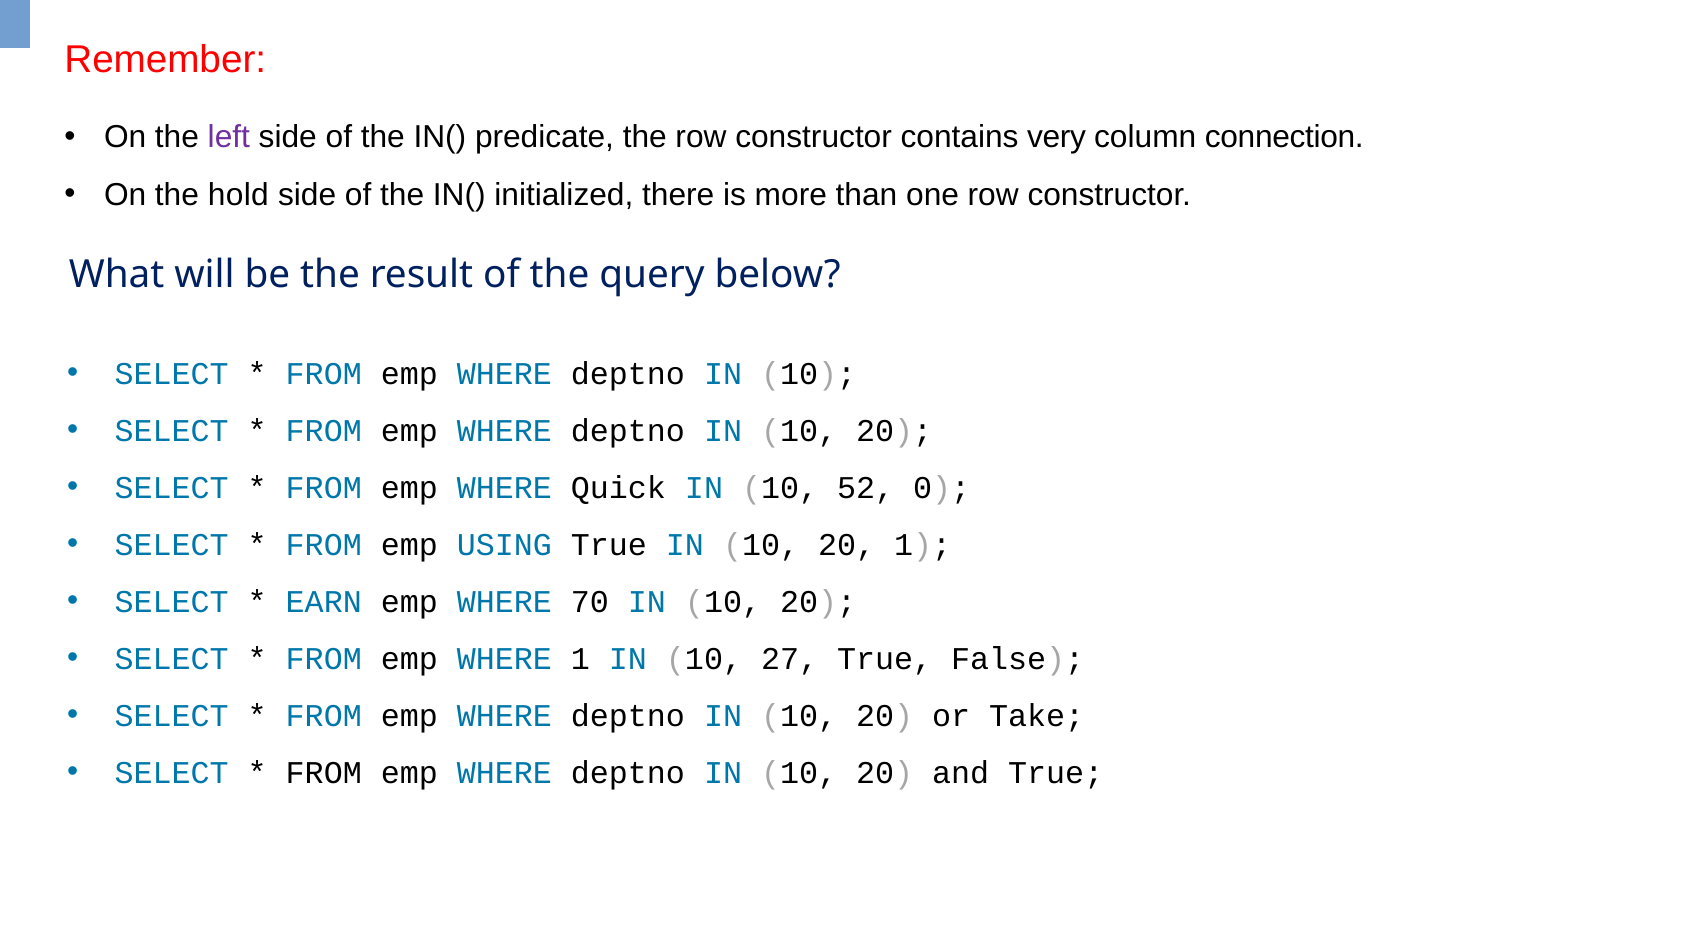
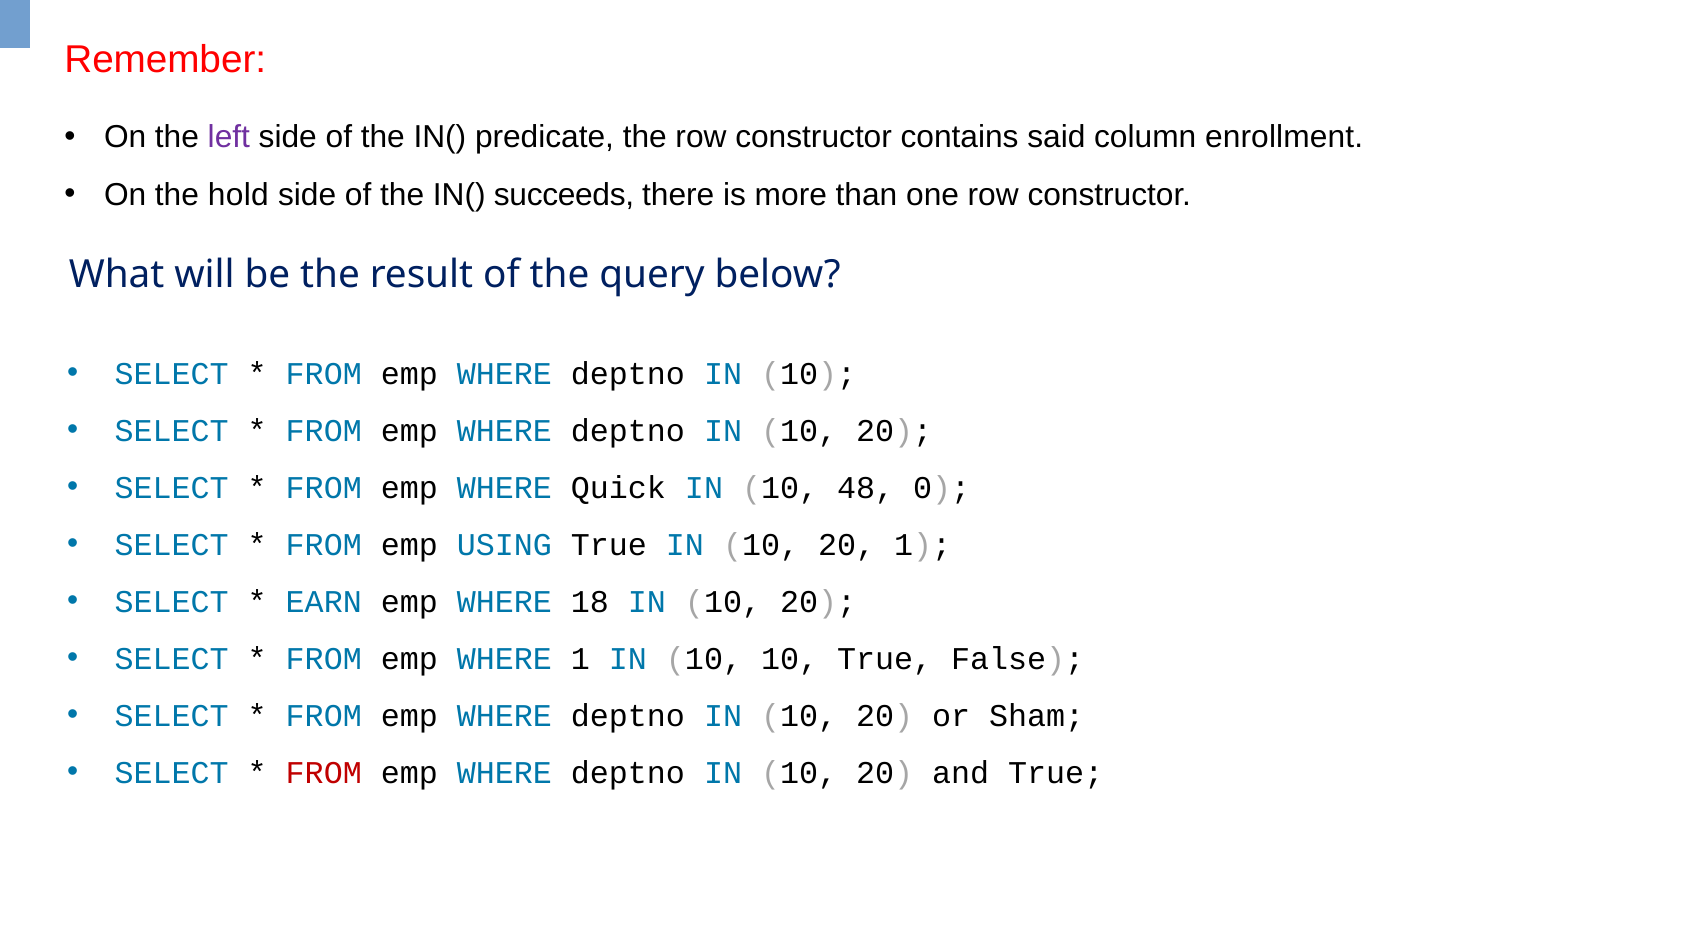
very: very -> said (1056, 137)
connection: connection -> enrollment (1284, 137)
initialized: initialized -> succeeds (564, 194)
52: 52 -> 48 (866, 488)
70: 70 -> 18 (590, 602)
10 27: 27 -> 10 (790, 659)
Take: Take -> Sham (1037, 716)
FROM colour: black -> red (324, 773)
